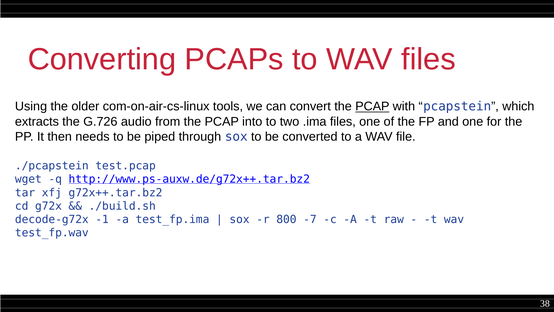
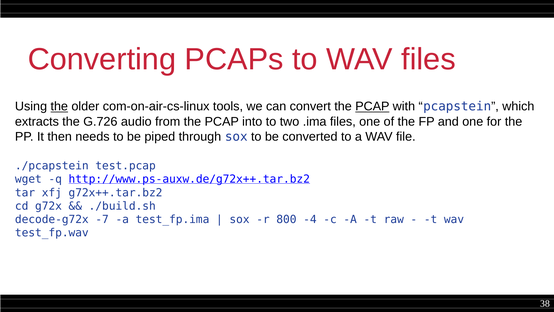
the underline: none -> present (59, 106)
-1: -1 -> -7 (102, 219)
-7: -7 -> -4 (310, 219)
